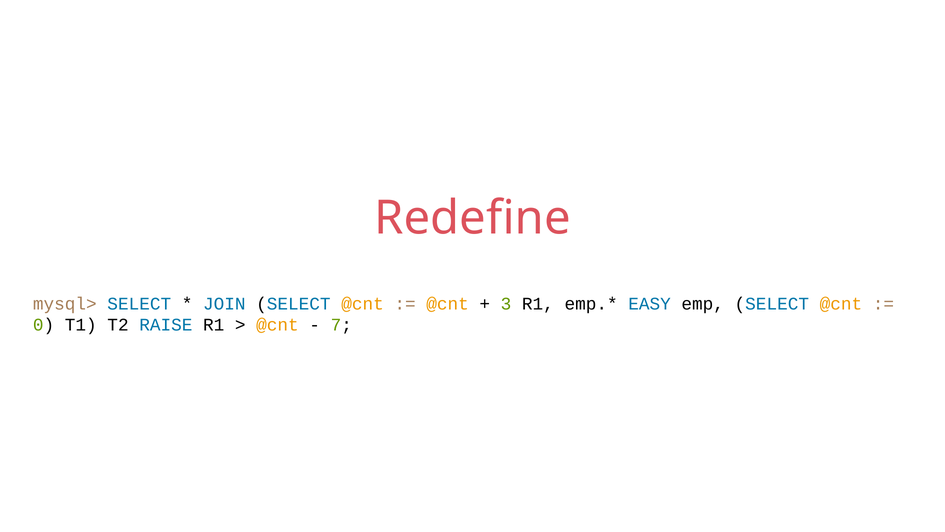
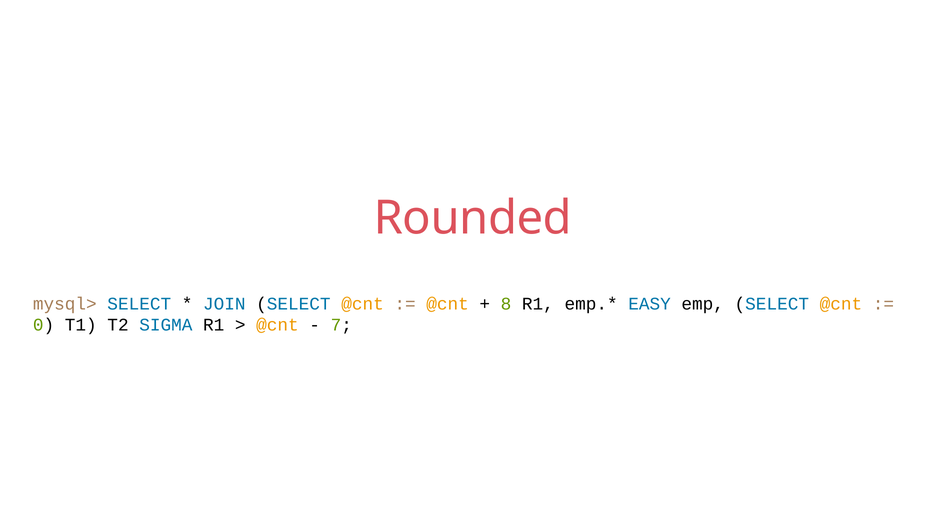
Redefine: Redefine -> Rounded (473, 218)
3: 3 -> 8 (506, 303)
RAISE: RAISE -> SIGMA (166, 325)
